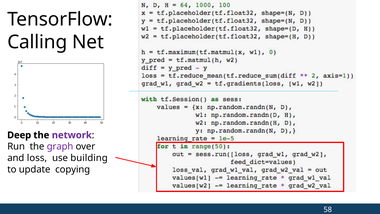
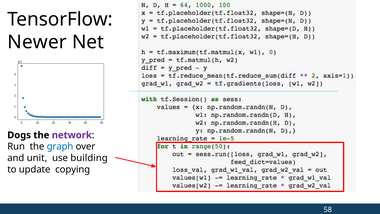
Calling: Calling -> Newer (37, 42)
Deep: Deep -> Dogs (19, 135)
graph colour: purple -> blue (60, 146)
loss: loss -> unit (37, 158)
